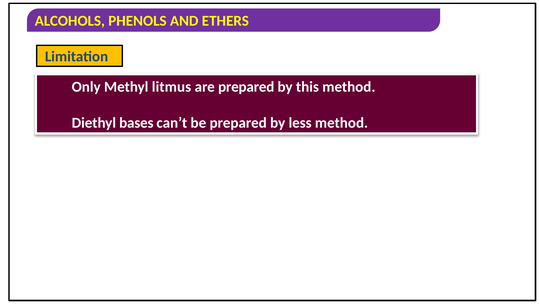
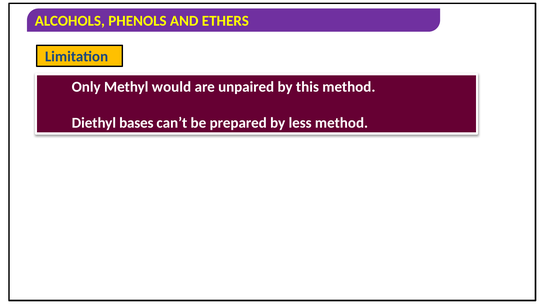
litmus: litmus -> would (172, 87)
are prepared: prepared -> unpaired (246, 87)
